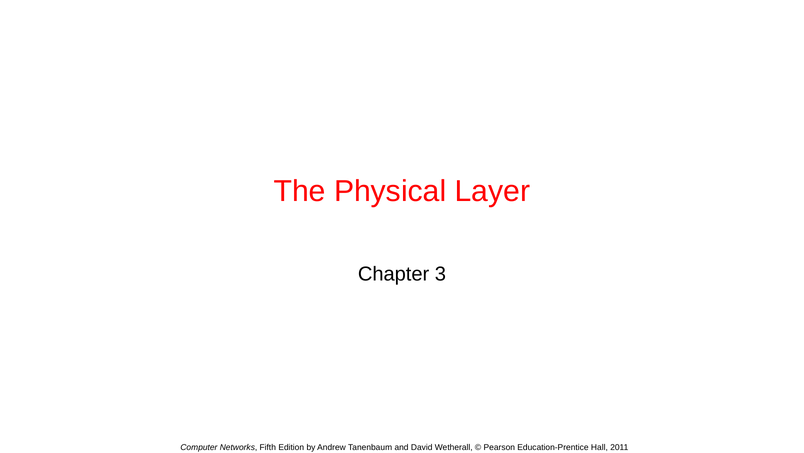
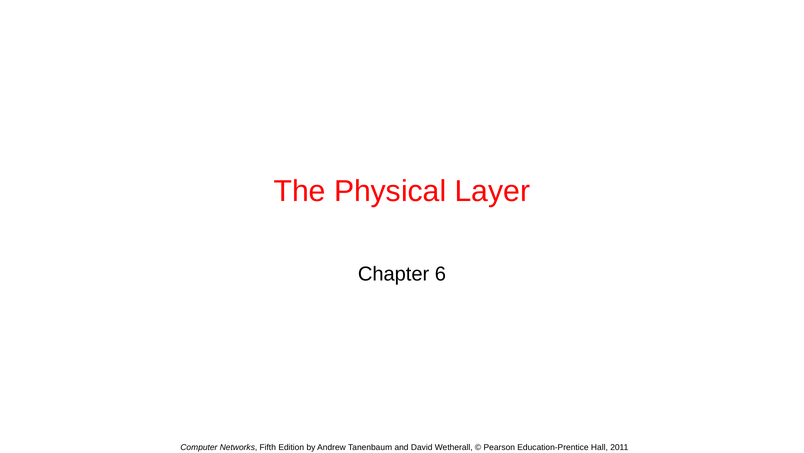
3: 3 -> 6 (440, 274)
